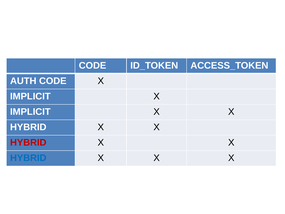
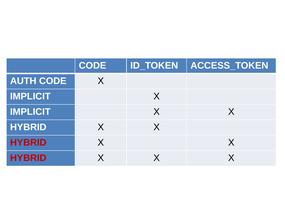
HYBRID colour: blue -> red (28, 158)
